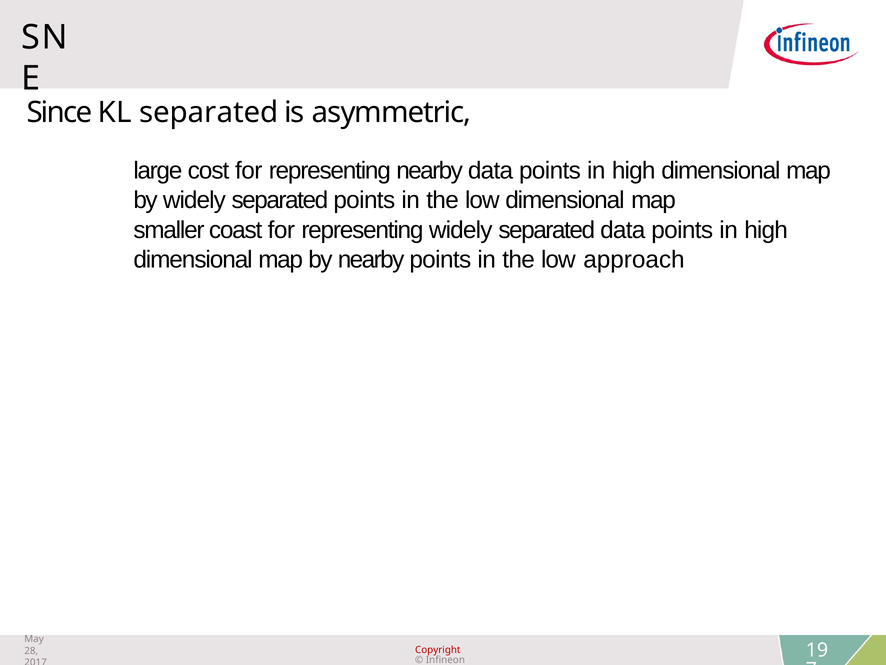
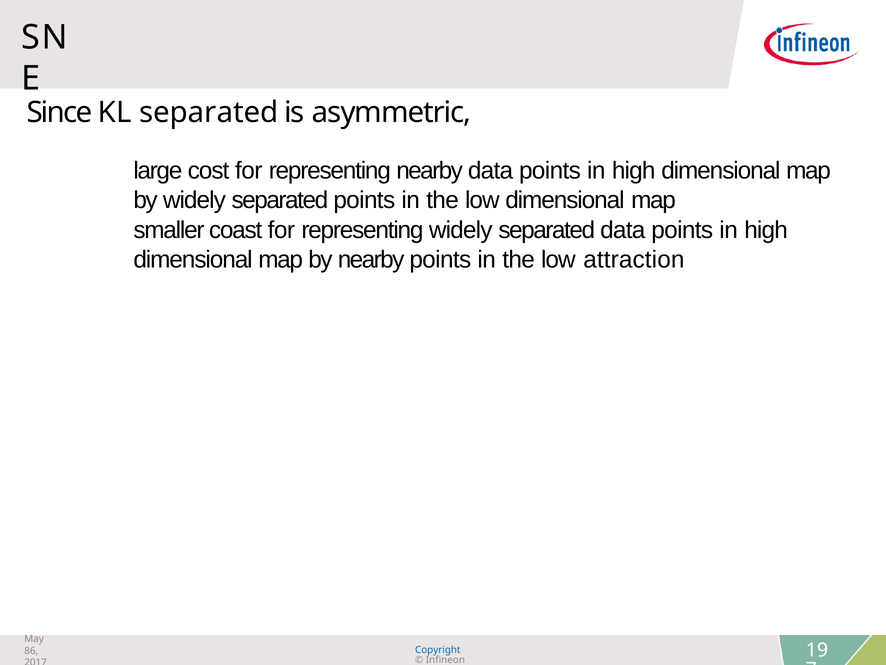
approach: approach -> attraction (634, 259)
Copyright colour: red -> blue (438, 649)
28: 28 -> 86 (31, 650)
